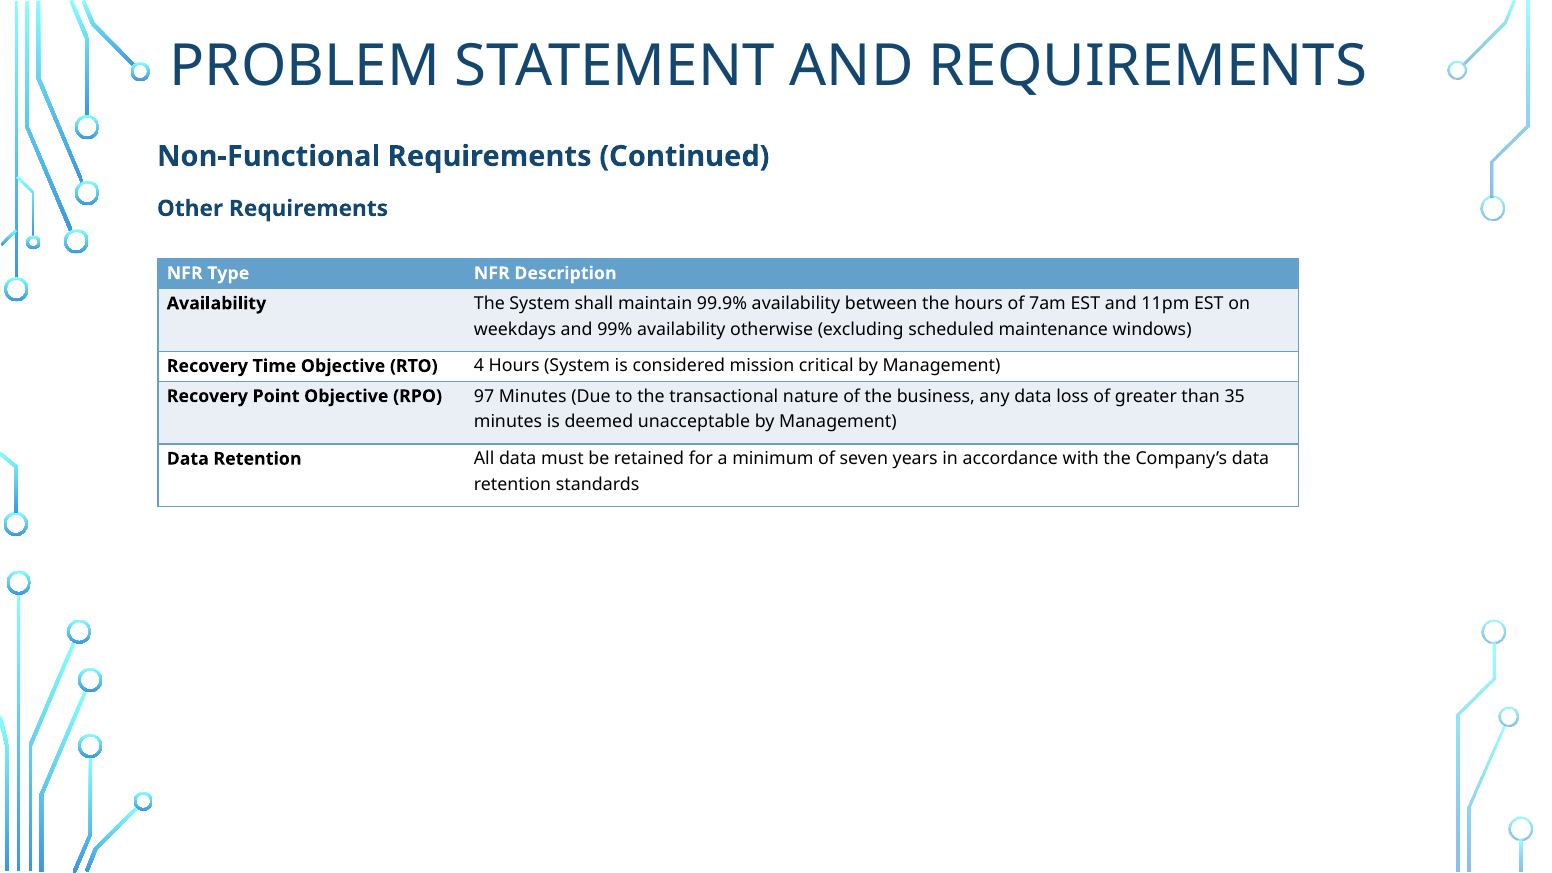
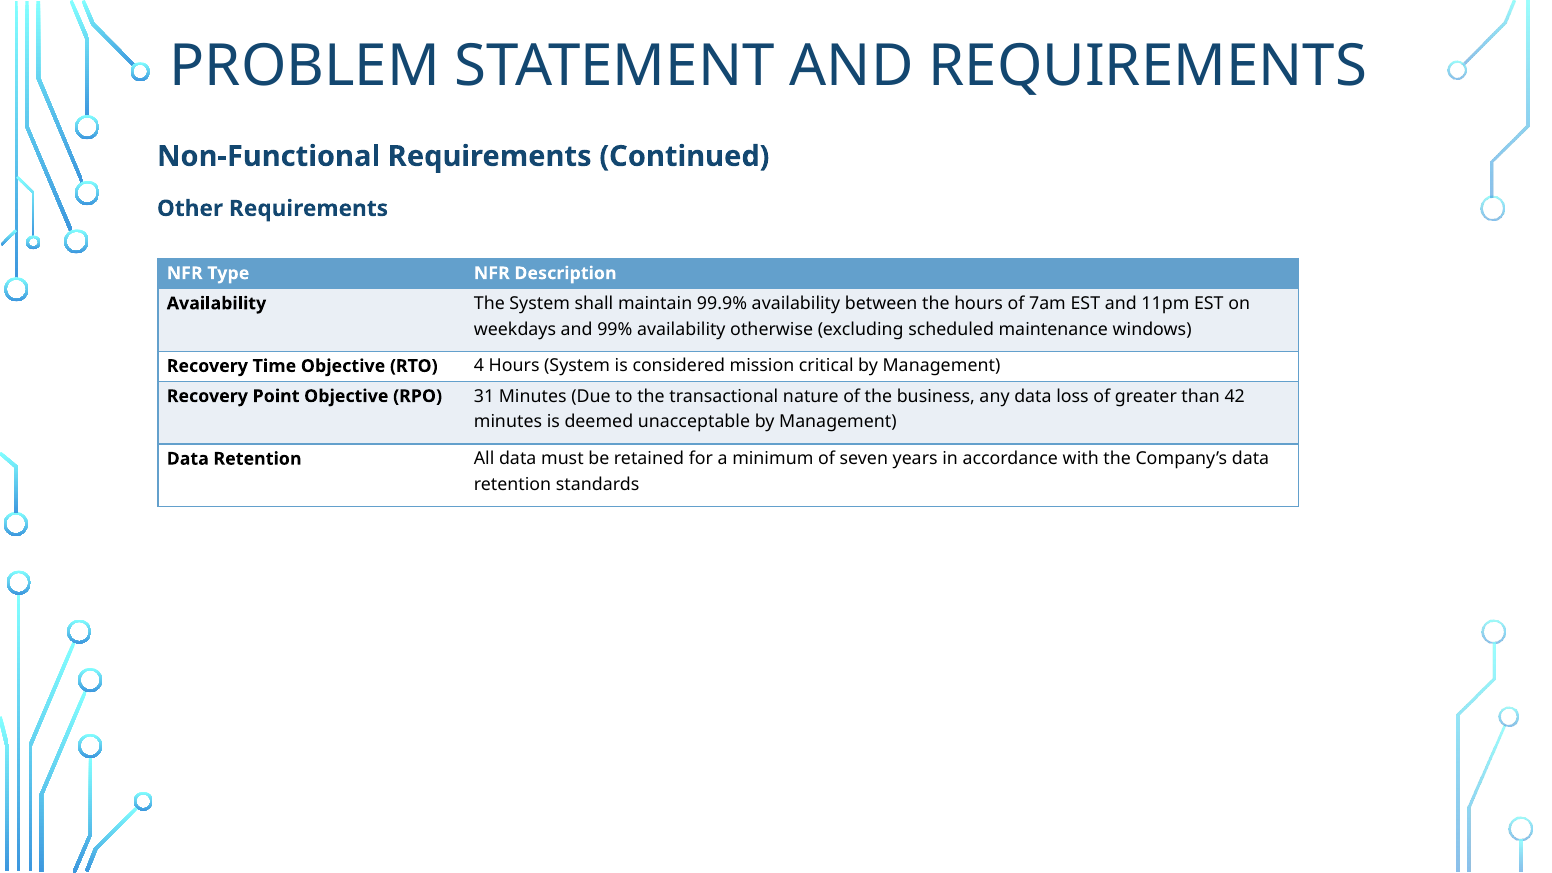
97: 97 -> 31 (484, 396)
35: 35 -> 42 (1235, 396)
